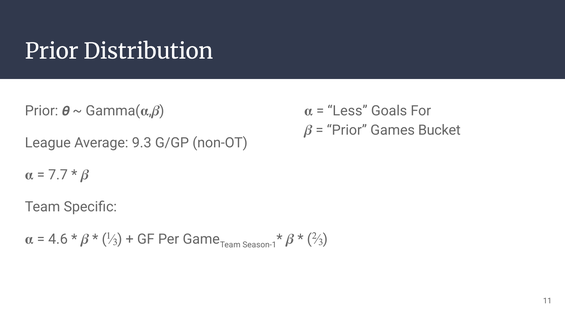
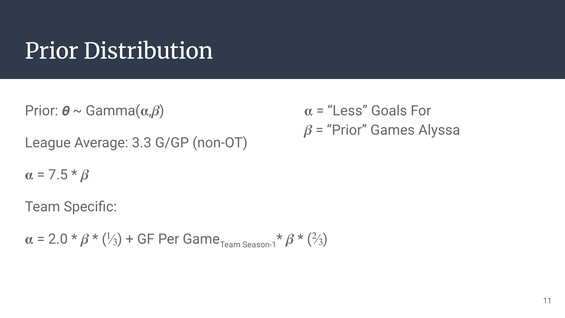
Bucket: Bucket -> Alyssa (439, 130)
9.3: 9.3 -> 3.3 (142, 143)
7.7: 7.7 -> 7.5 (58, 175)
4.6: 4.6 -> 2.0 (58, 239)
